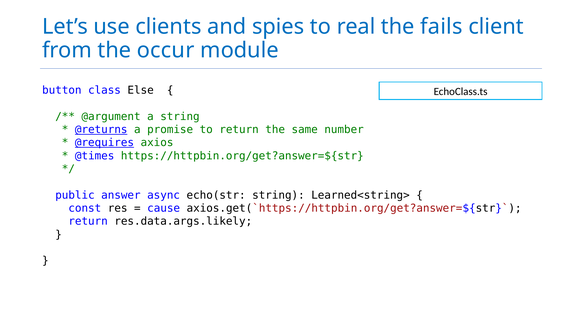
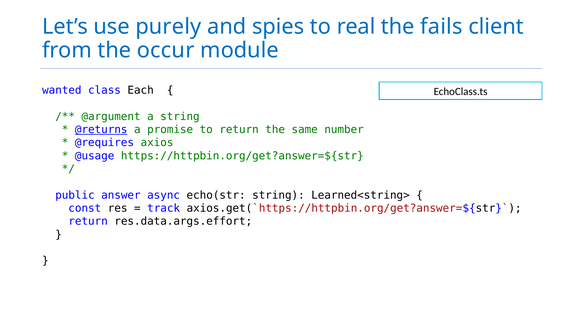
clients: clients -> purely (168, 26)
button: button -> wanted (62, 90)
Else: Else -> Each (141, 90)
@requires underline: present -> none (104, 142)
@times: @times -> @usage (95, 155)
cause: cause -> track (164, 208)
res.data.args.likely: res.data.args.likely -> res.data.args.effort (183, 221)
